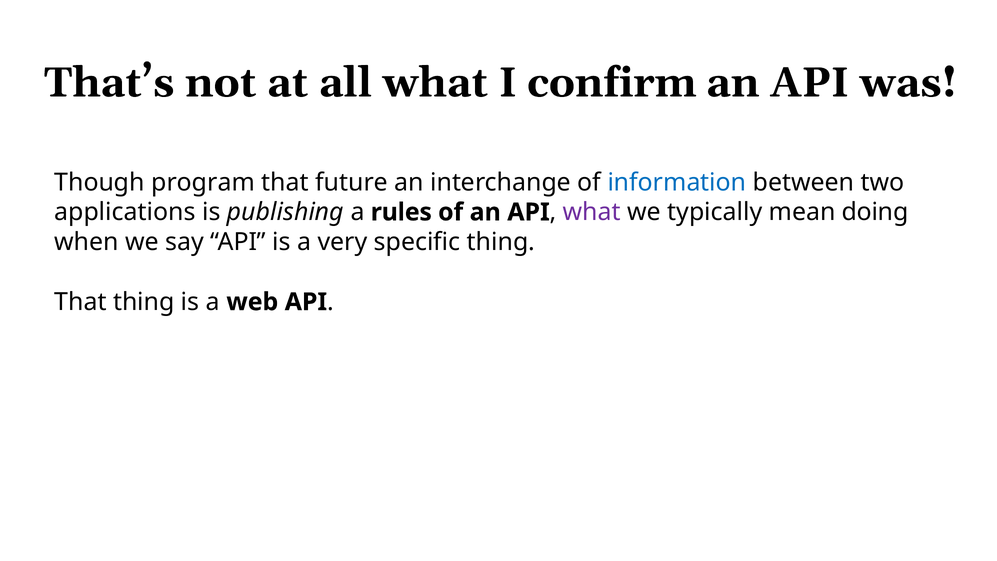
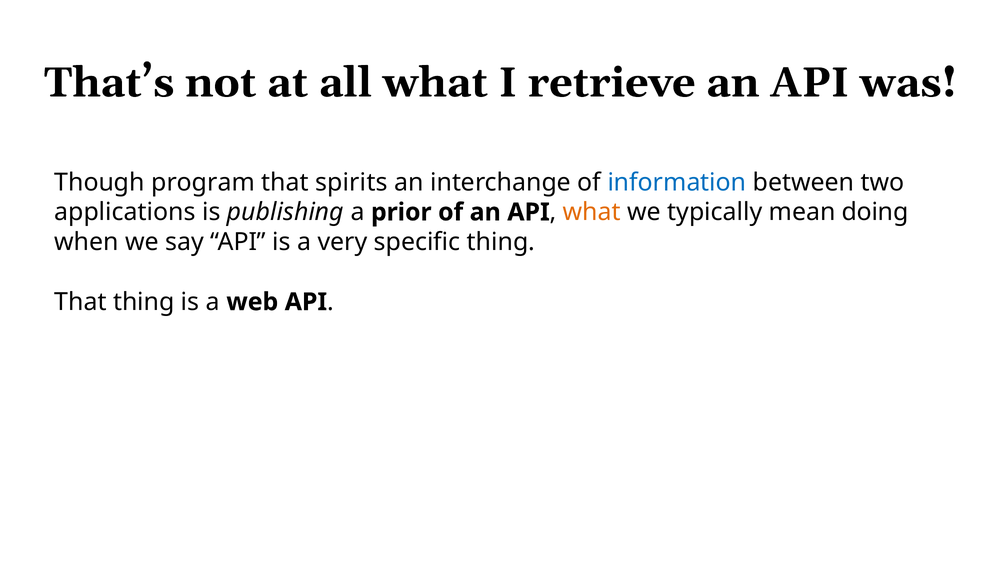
confirm: confirm -> retrieve (612, 83)
future: future -> spirits (351, 182)
rules: rules -> prior (401, 212)
what colour: purple -> orange (592, 212)
